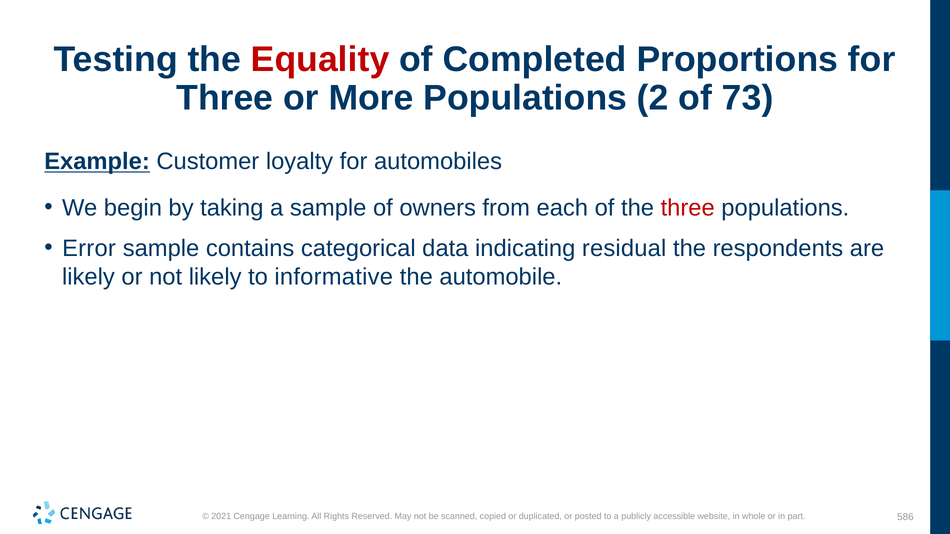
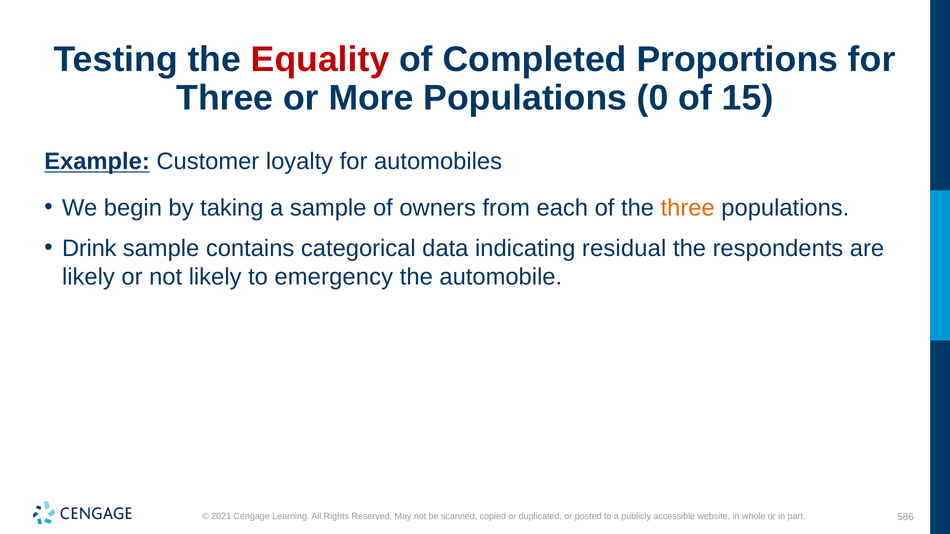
2: 2 -> 0 (653, 98)
73: 73 -> 15 (748, 98)
three colour: red -> orange (688, 208)
Error: Error -> Drink (89, 248)
informative: informative -> emergency (334, 277)
